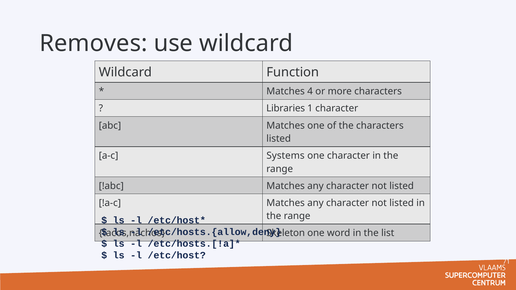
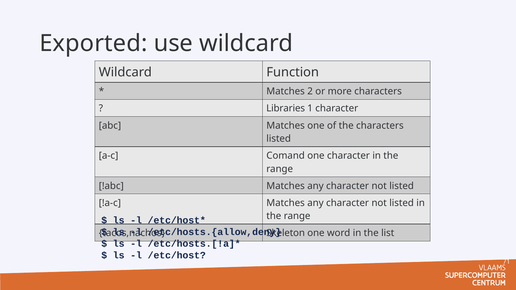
Removes: Removes -> Exported (93, 43)
4: 4 -> 2 (310, 91)
Systems: Systems -> Comand (286, 156)
